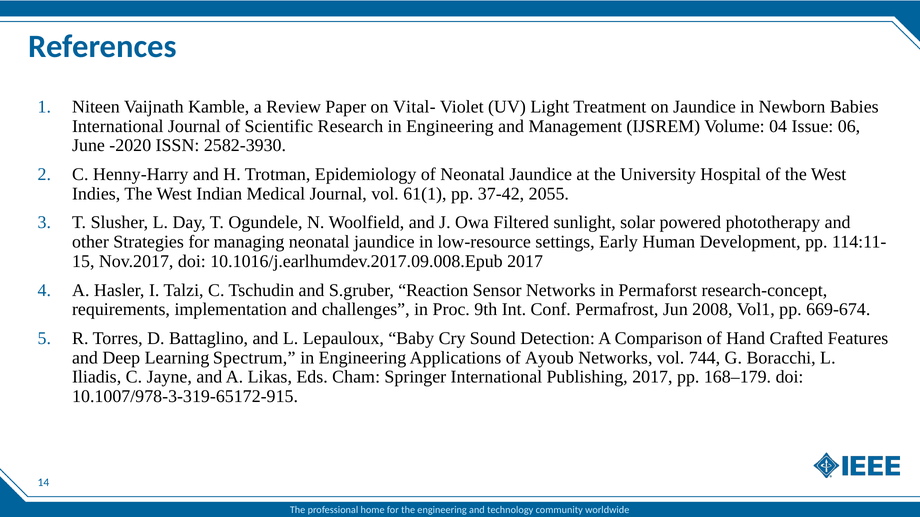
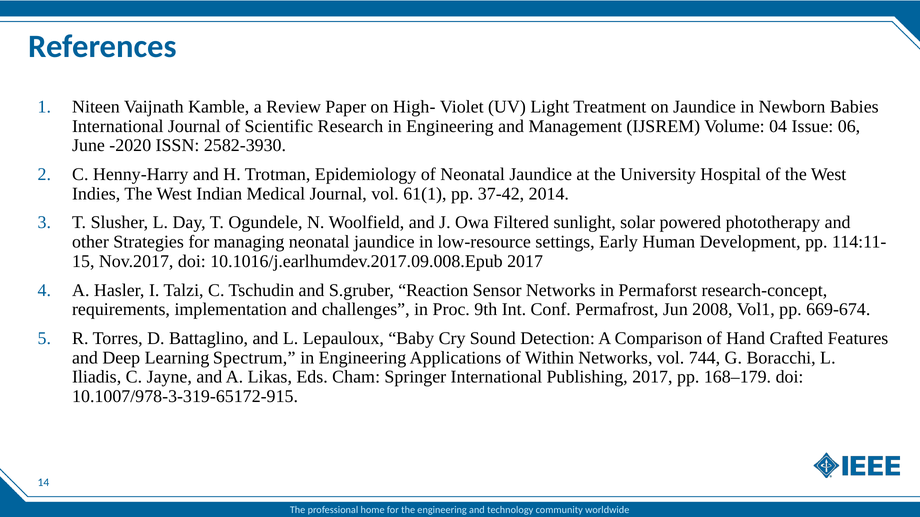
Vital-: Vital- -> High- (414, 107)
2055: 2055 -> 2014 (549, 194)
Ayoub: Ayoub -> Within (550, 358)
